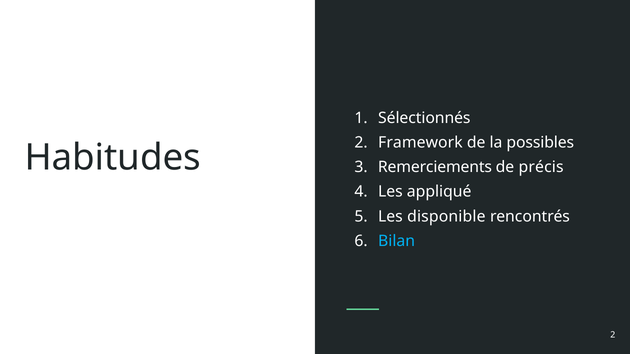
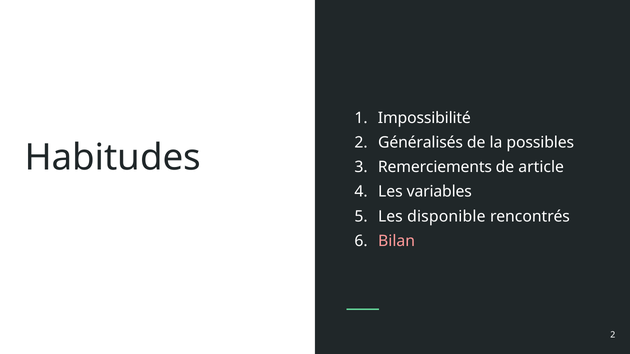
Sélectionnés: Sélectionnés -> Impossibilité (424, 118)
Framework: Framework -> Généralisés (421, 143)
précis: précis -> article (541, 167)
appliqué: appliqué -> variables (439, 192)
Bilan colour: light blue -> pink (397, 241)
